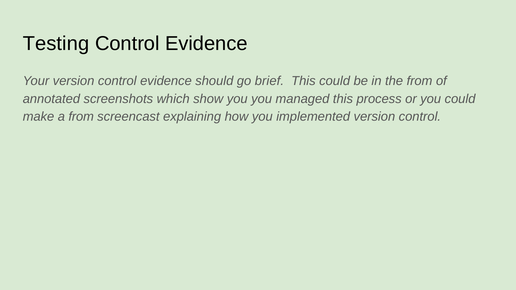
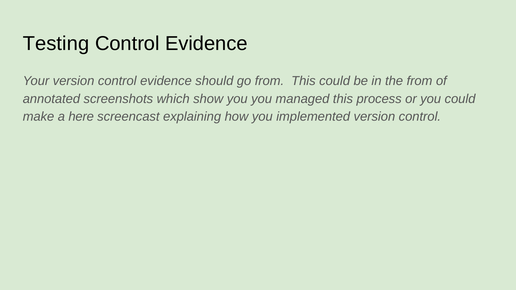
go brief: brief -> from (269, 81)
a from: from -> here (81, 117)
